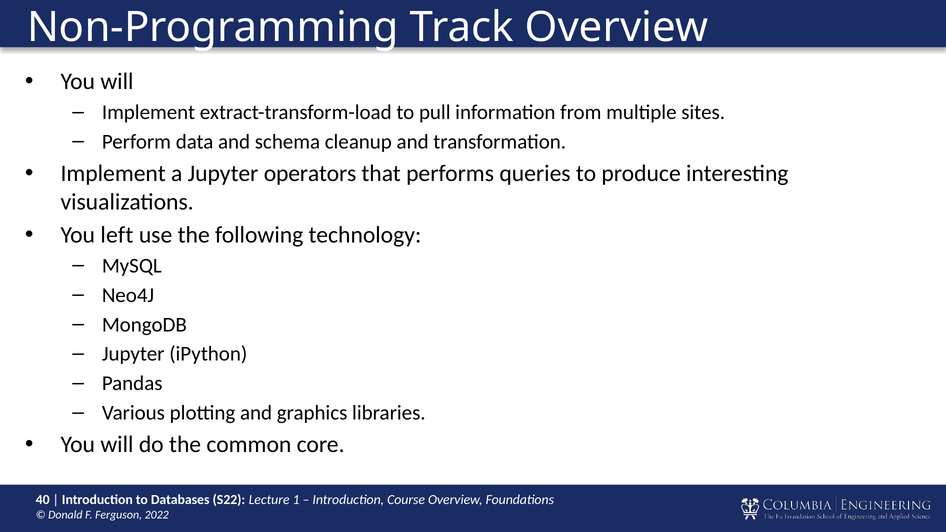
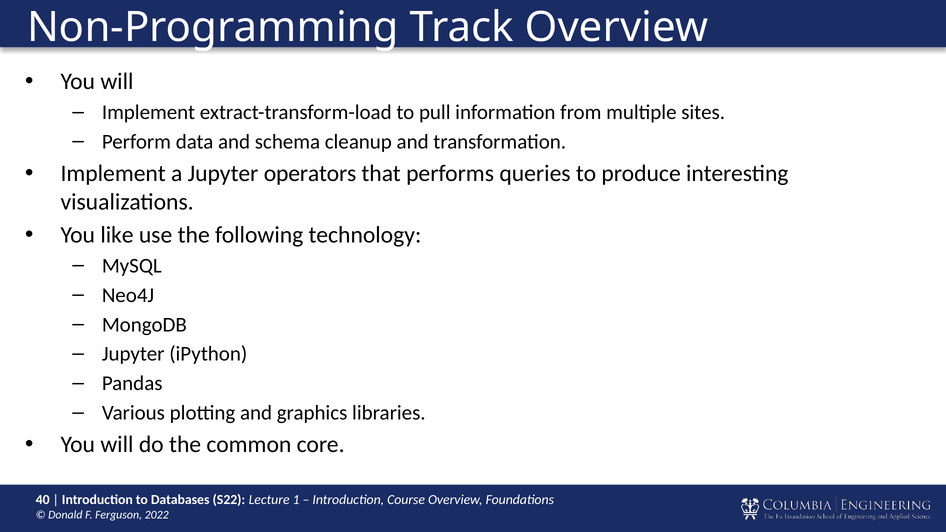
left: left -> like (117, 235)
